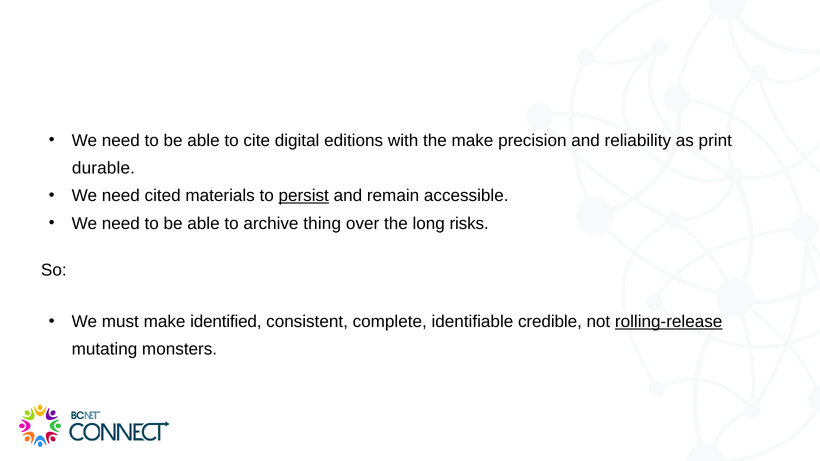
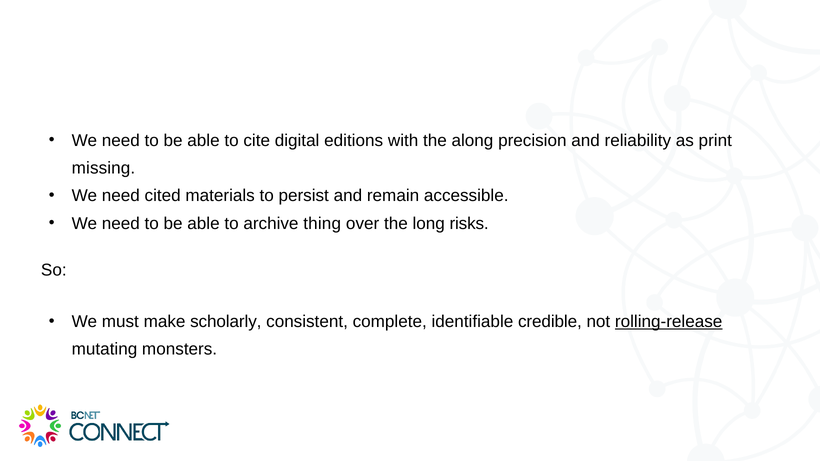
the make: make -> along (472, 141)
durable: durable -> missing (103, 168)
persist underline: present -> none (304, 196)
identified: identified -> scholarly (226, 322)
